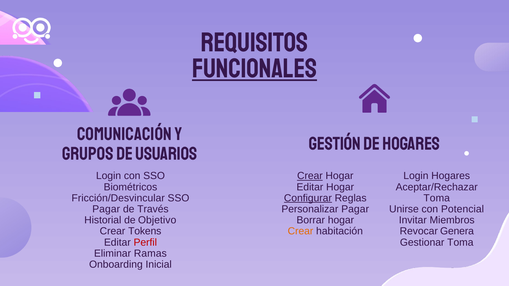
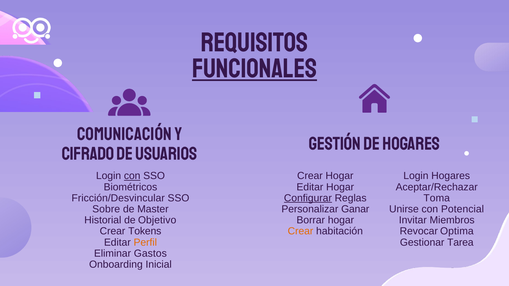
Grupos: Grupos -> Cifrado (88, 154)
con underline: none -> present (132, 176)
Crear underline: present -> none (310, 176)
Personalizar Pagar: Pagar -> Ganar (355, 209)
Pagar: Pagar -> Sobre (106, 209)
Través: Través -> Master (153, 209)
Genera: Genera -> Optima (457, 231)
Perfil colour: red -> orange (145, 243)
Gestionar Toma: Toma -> Tarea (460, 243)
Ramas: Ramas -> Gastos (150, 254)
